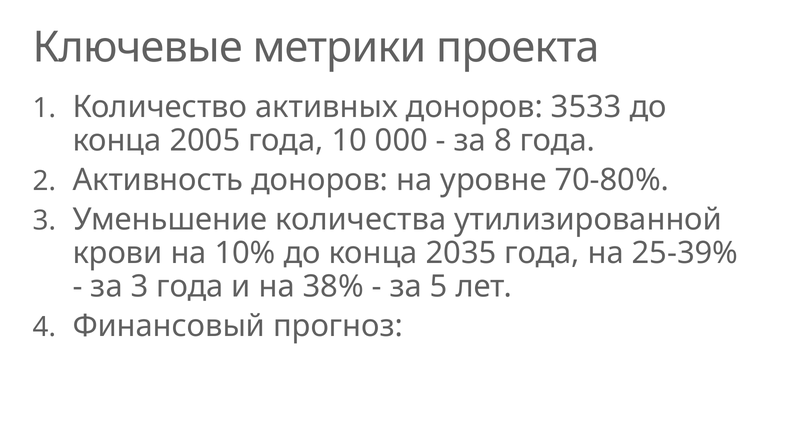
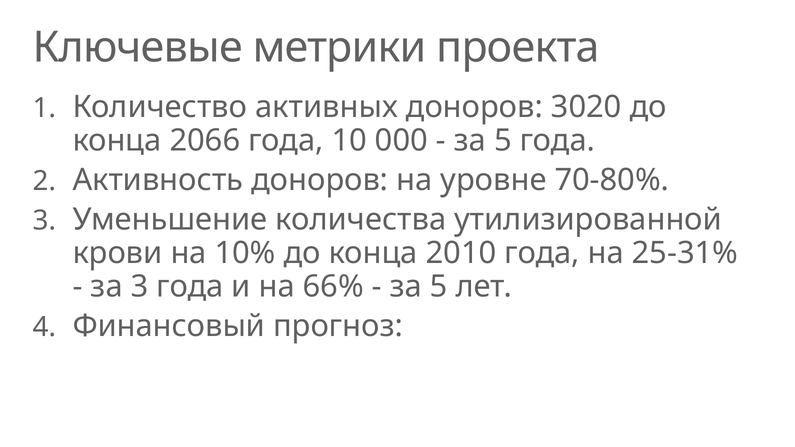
3533: 3533 -> 3020 (586, 107)
2005: 2005 -> 2066 (205, 141)
8: 8 -> 5 (503, 141)
2035: 2035 -> 2010 (461, 253)
25-39%: 25-39% -> 25-31% (685, 253)
38%: 38% -> 66% (333, 287)
